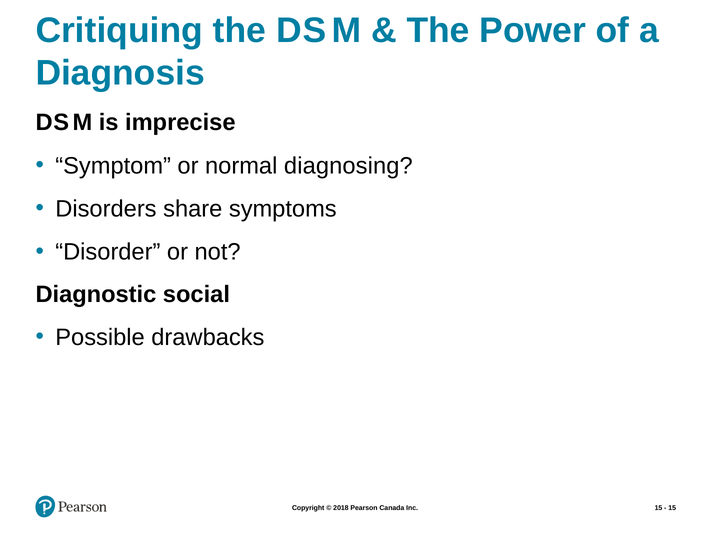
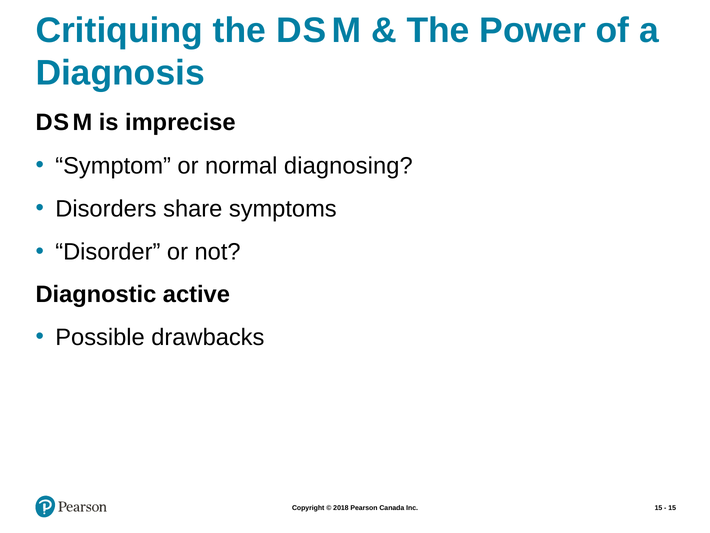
social: social -> active (196, 294)
